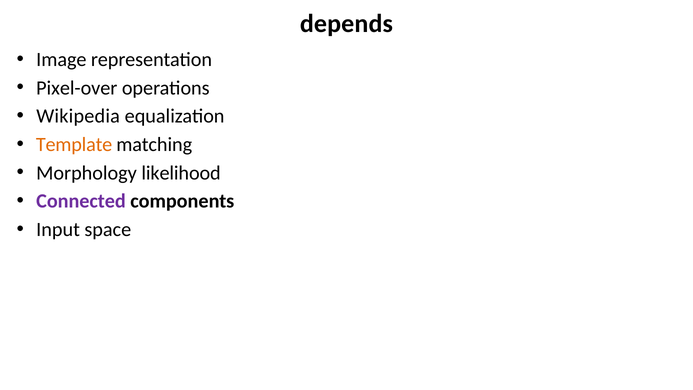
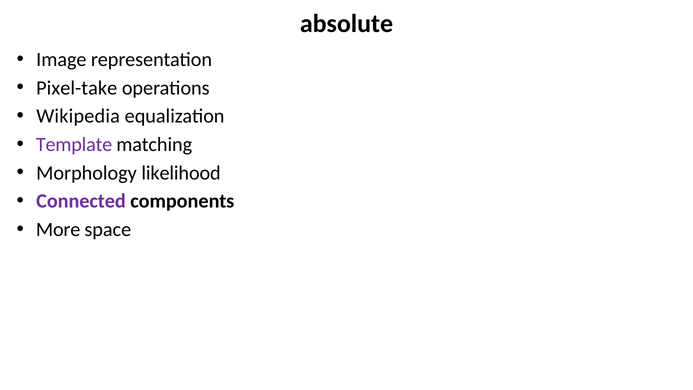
depends: depends -> absolute (346, 23)
Pixel-over: Pixel-over -> Pixel-take (77, 88)
Template colour: orange -> purple (74, 144)
Input: Input -> More (58, 229)
